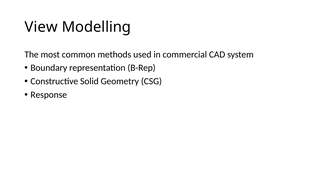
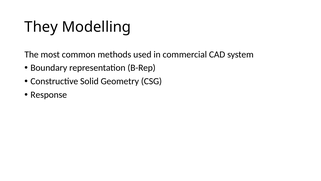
View: View -> They (41, 27)
